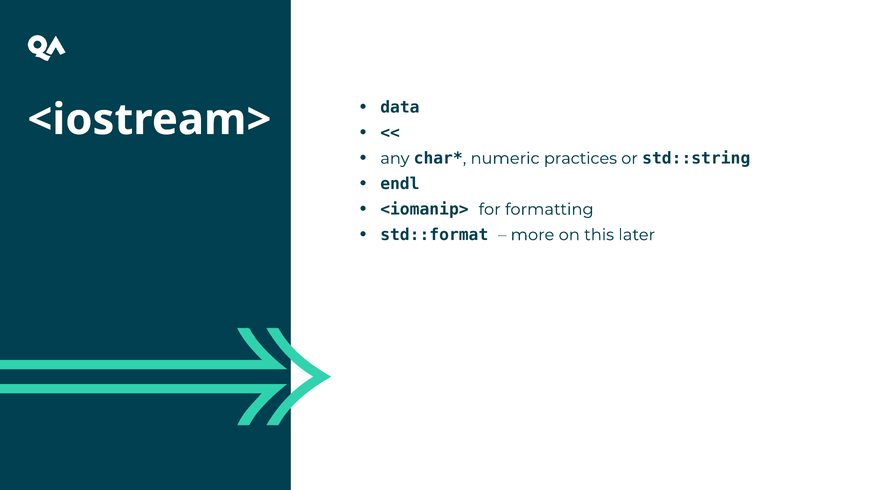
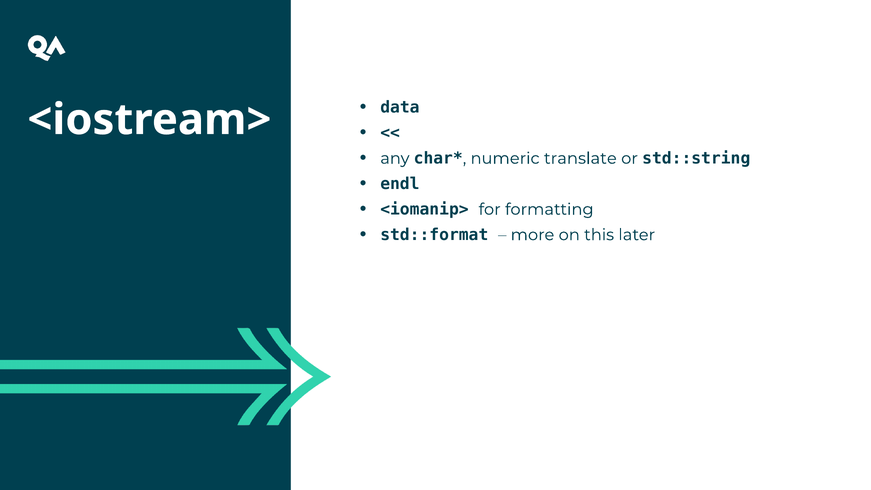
practices: practices -> translate (580, 158)
